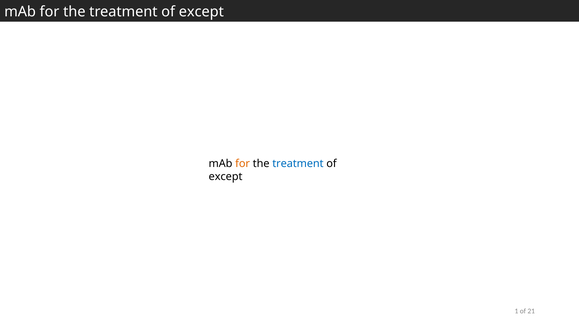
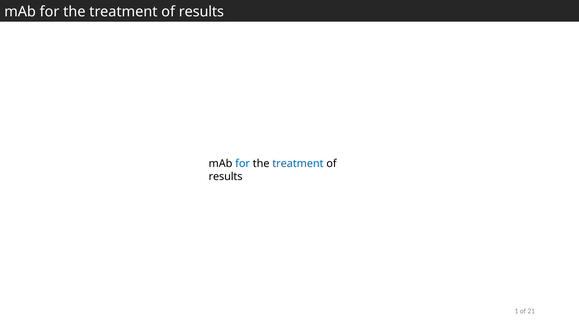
except: except -> results (201, 12)
for colour: orange -> blue (243, 163)
except: except -> results (226, 176)
